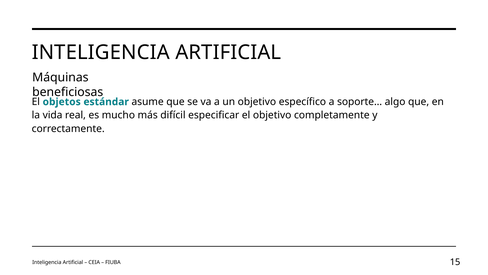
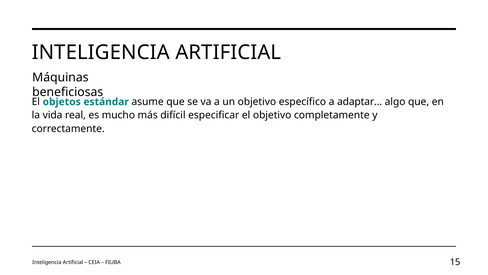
soporte…: soporte… -> adaptar… (360, 102)
